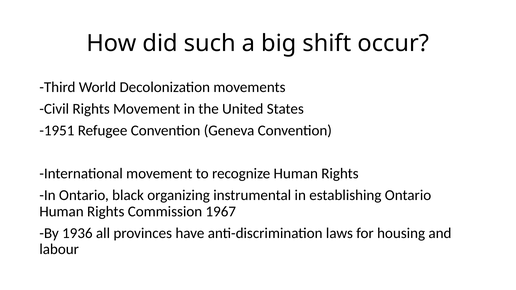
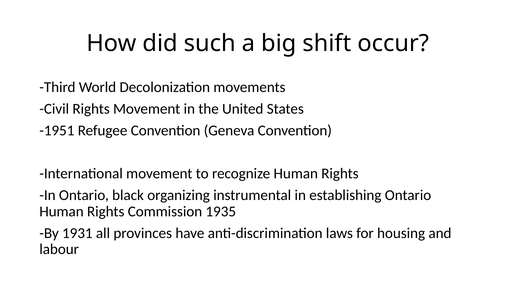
1967: 1967 -> 1935 (221, 212)
1936: 1936 -> 1931 (77, 233)
